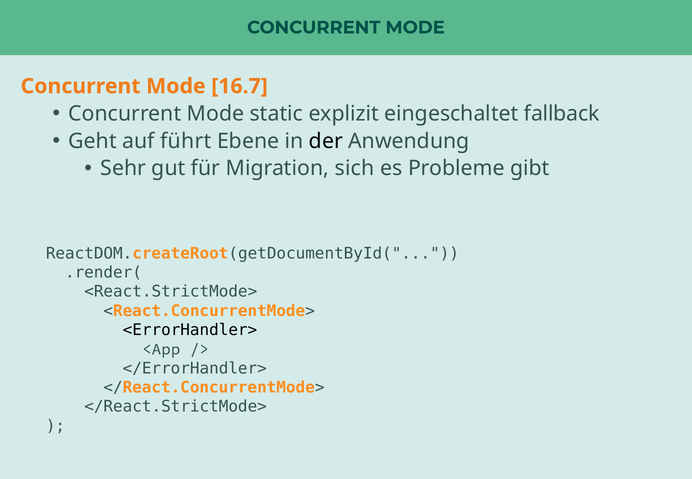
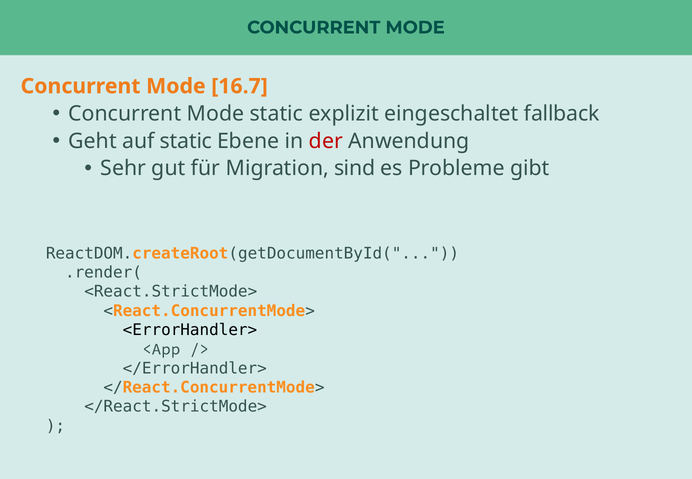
auf führt: führt -> static (186, 141)
der colour: black -> red (326, 141)
sich: sich -> sind (355, 168)
